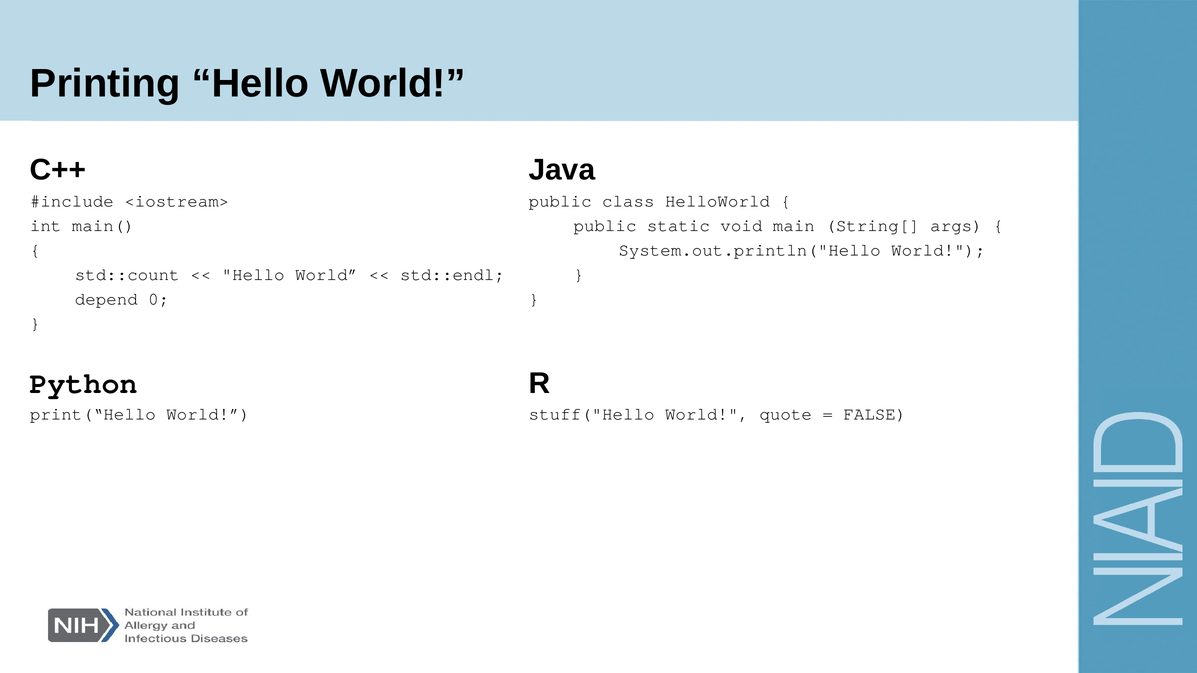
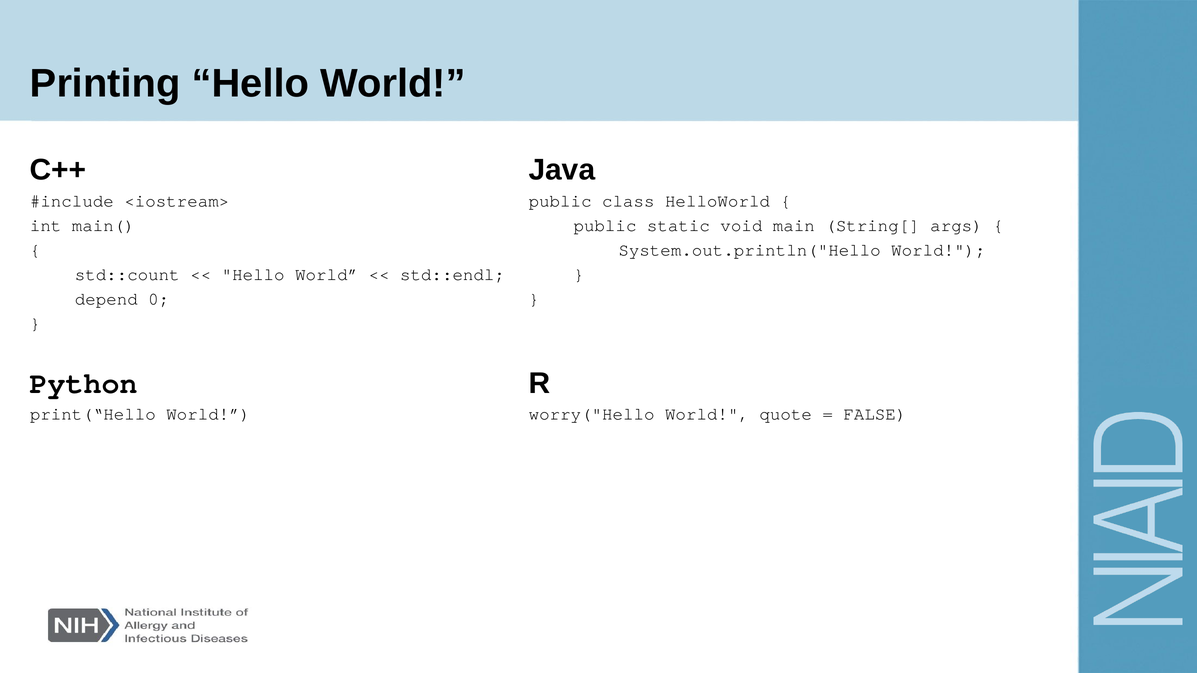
stuff("Hello: stuff("Hello -> worry("Hello (592, 414)
